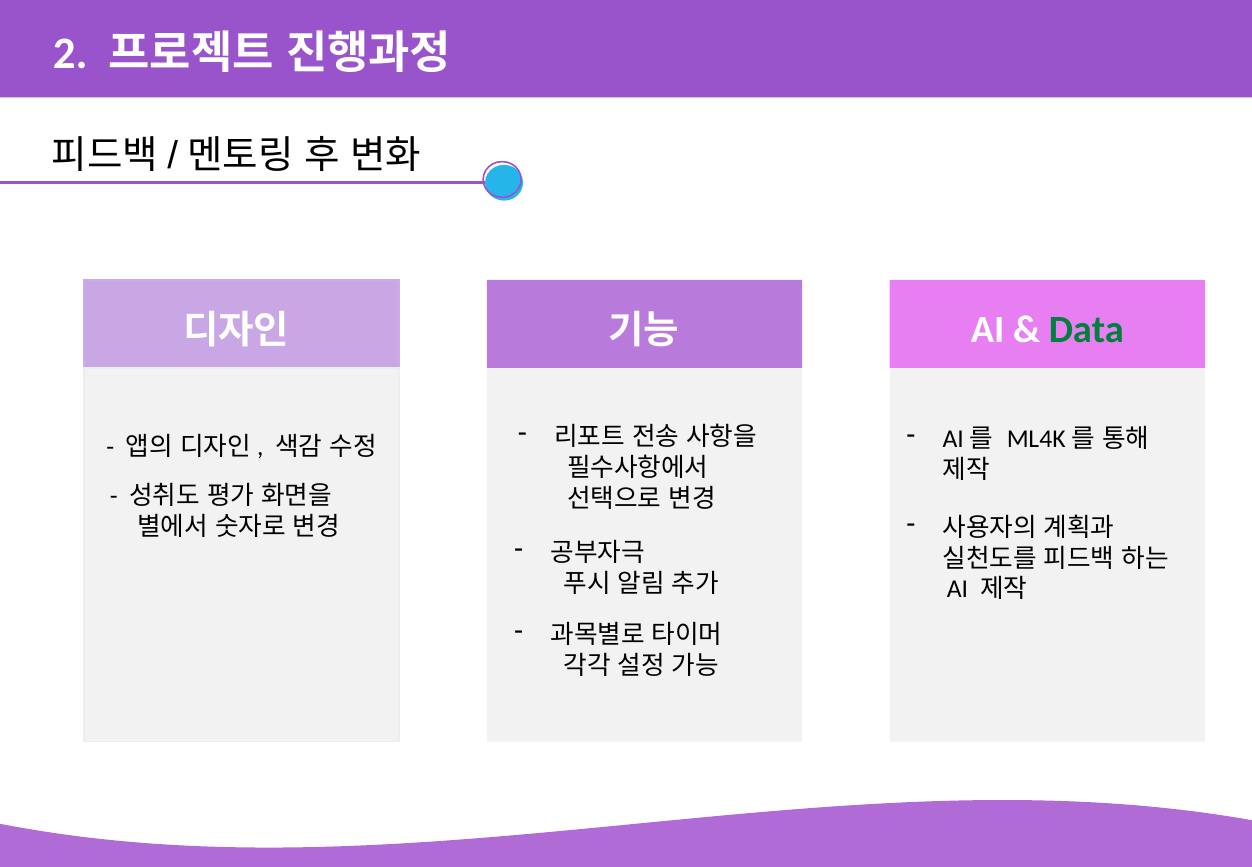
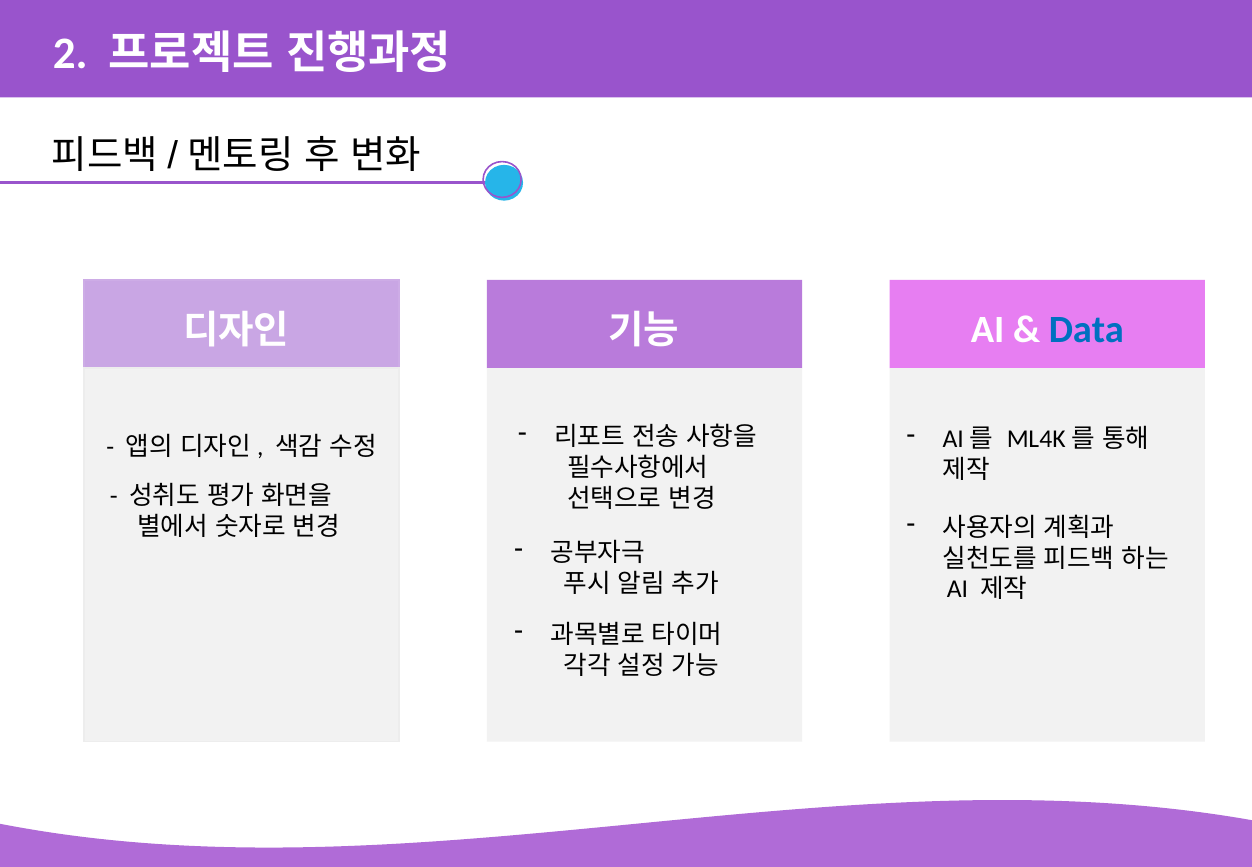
Data colour: green -> blue (1086, 330)
